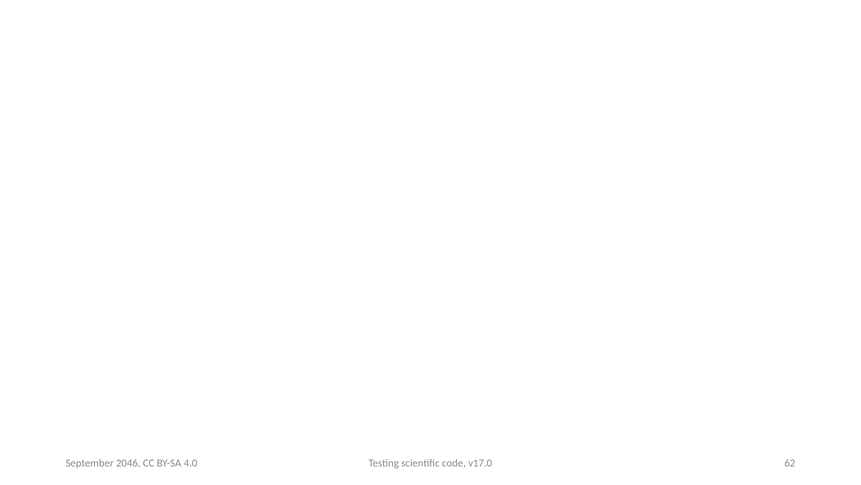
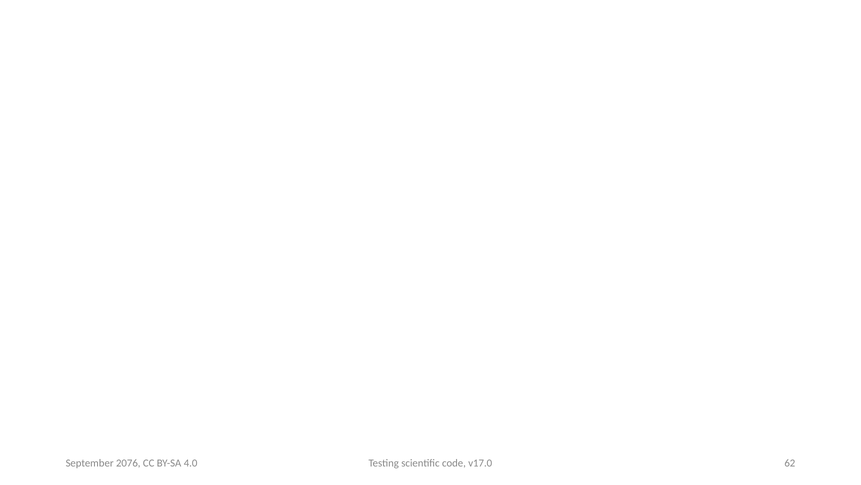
2046: 2046 -> 2076 (128, 463)
